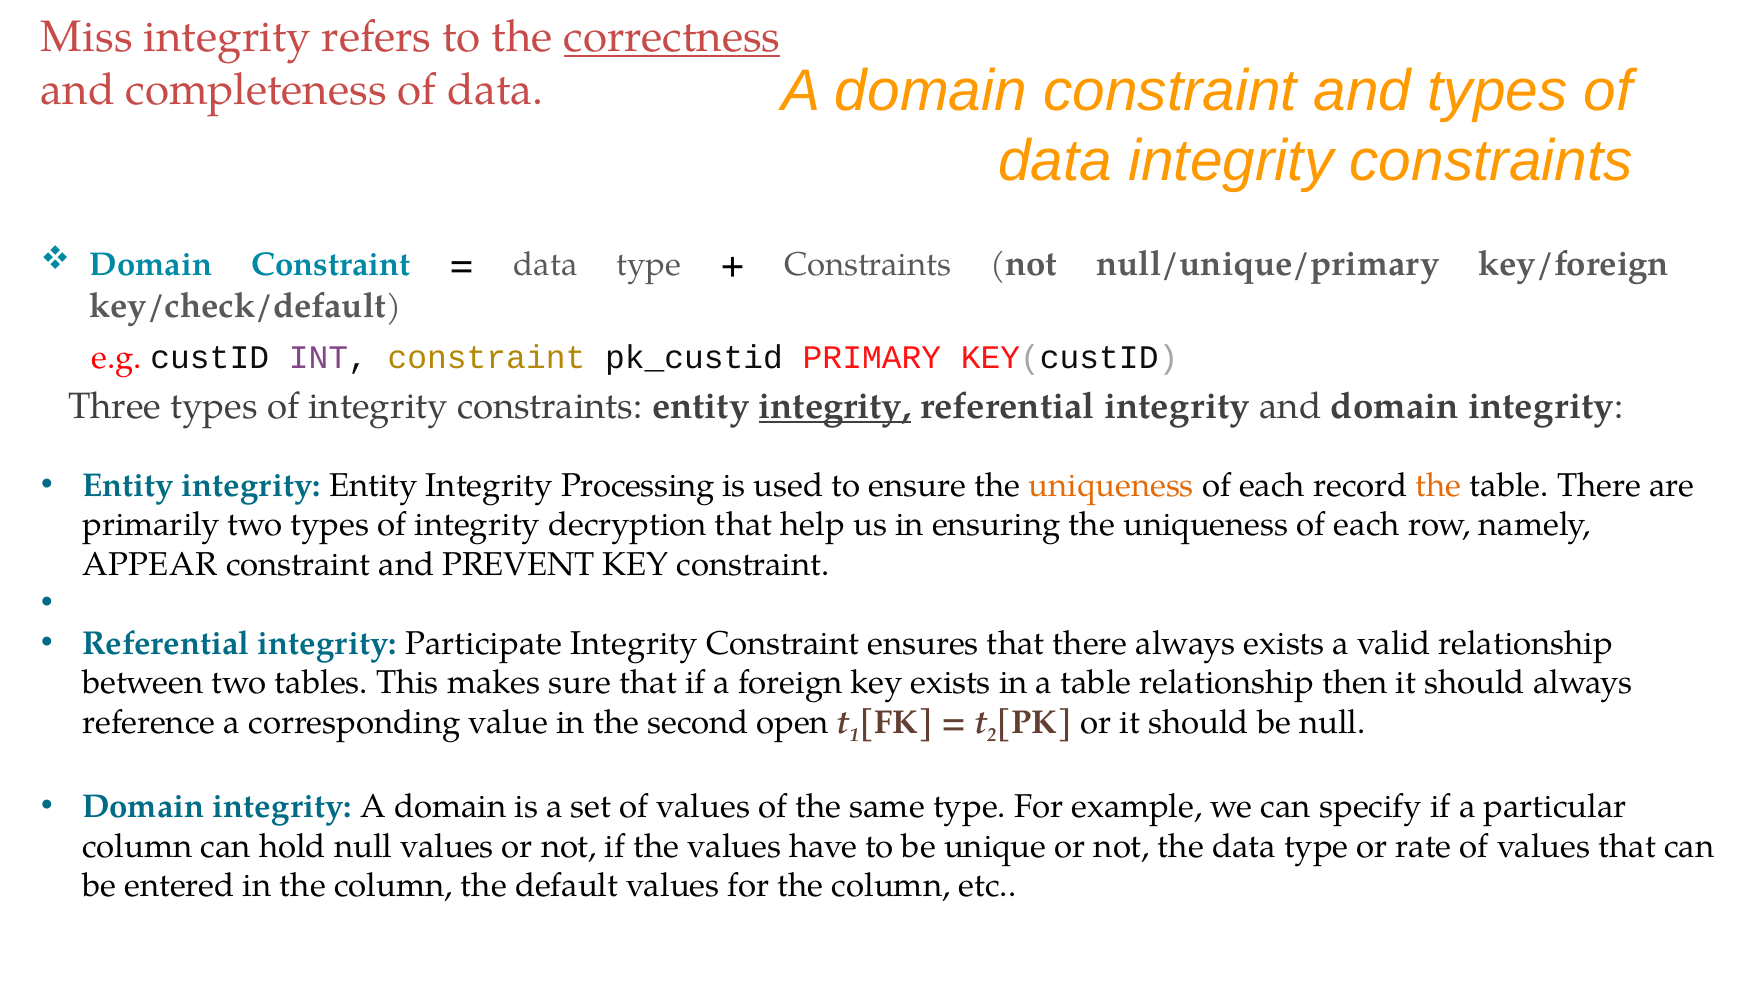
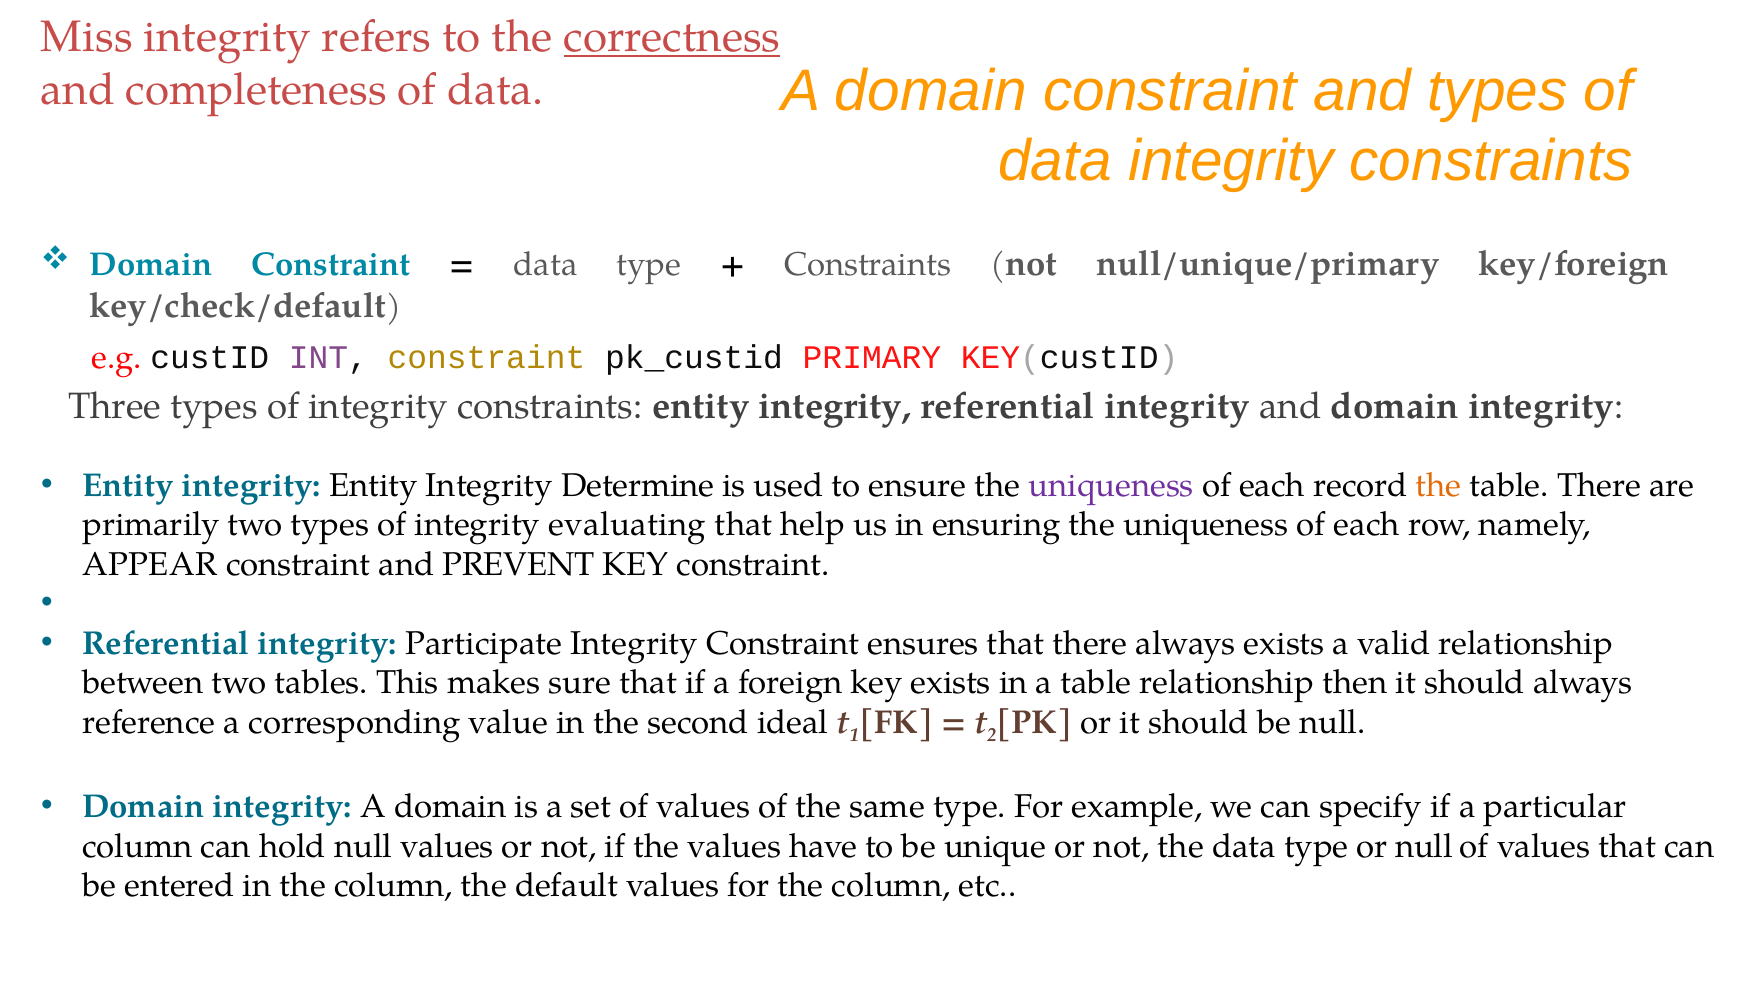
integrity underline: present -> none (835, 407)
Processing: Processing -> Determine (638, 485)
uniqueness colour: orange -> purple (1111, 485)
decryption: decryption -> evaluating (627, 525)
open: open -> ideal (793, 723)
or rate: rate -> null (1424, 847)
